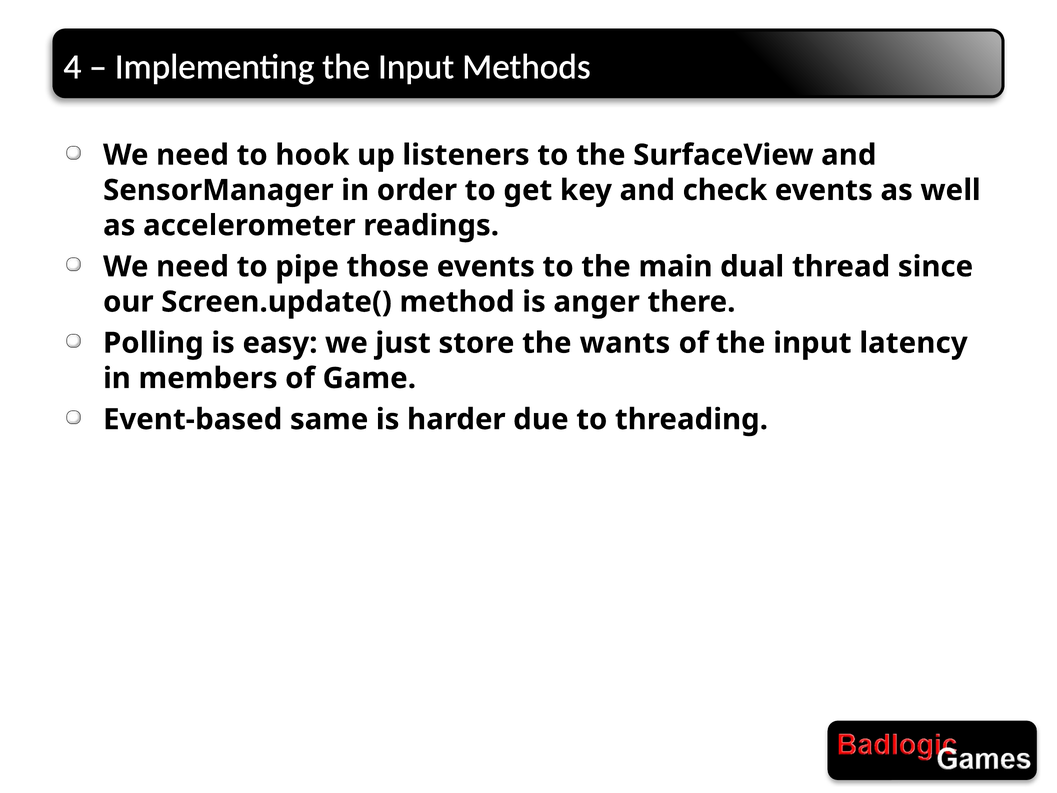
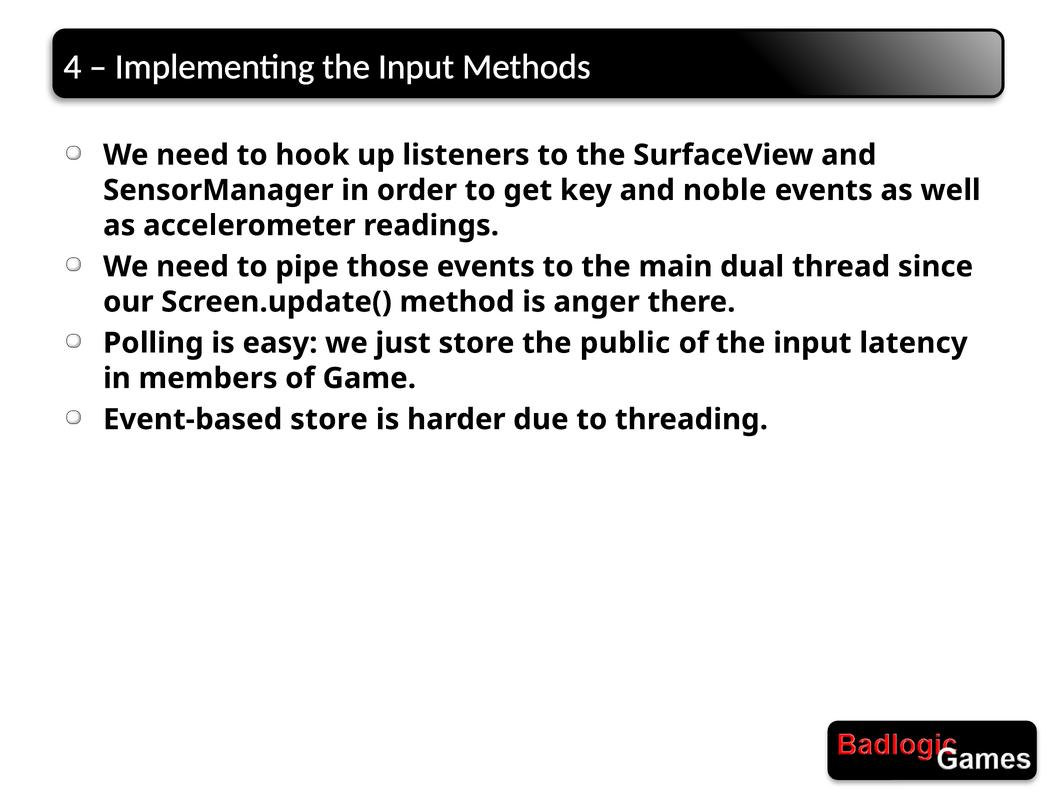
check: check -> noble (725, 190)
wants: wants -> public (625, 343)
Event-based same: same -> store (329, 419)
